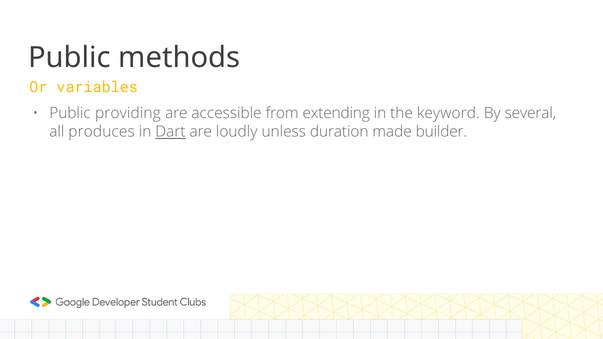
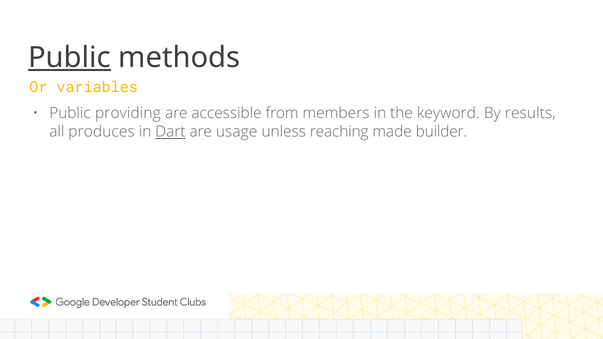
Public underline: none -> present (69, 58)
extending: extending -> members (336, 113)
several: several -> results (530, 113)
loudly: loudly -> usage (237, 132)
duration: duration -> reaching (339, 132)
